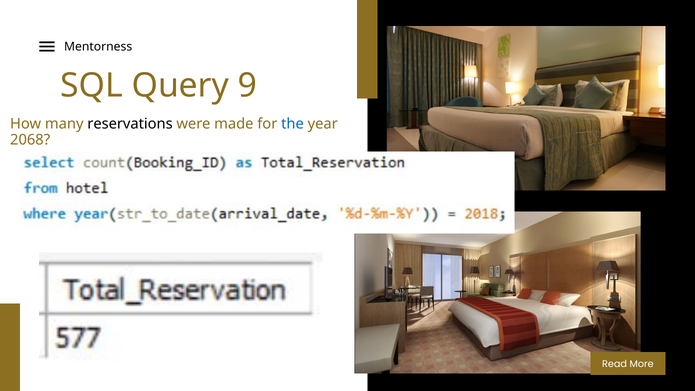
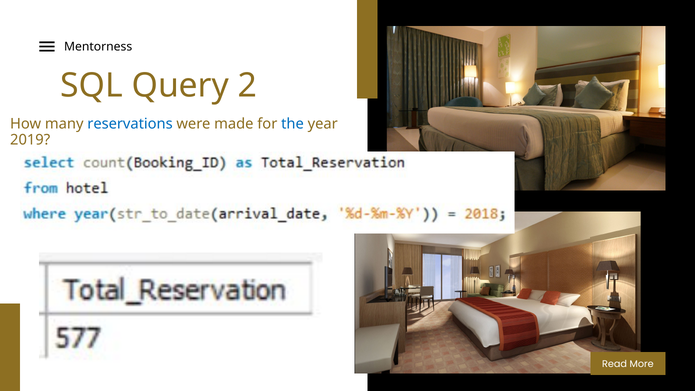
9: 9 -> 2 (248, 86)
reservations colour: black -> blue (130, 124)
2068: 2068 -> 2019 (30, 140)
